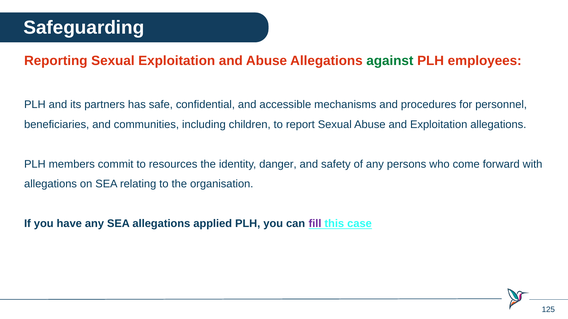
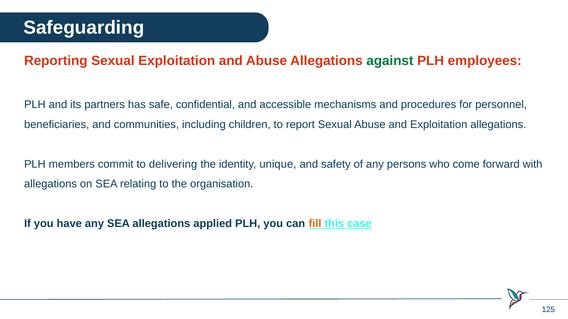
resources: resources -> delivering (173, 164)
danger: danger -> unique (278, 164)
fill colour: purple -> orange (315, 224)
